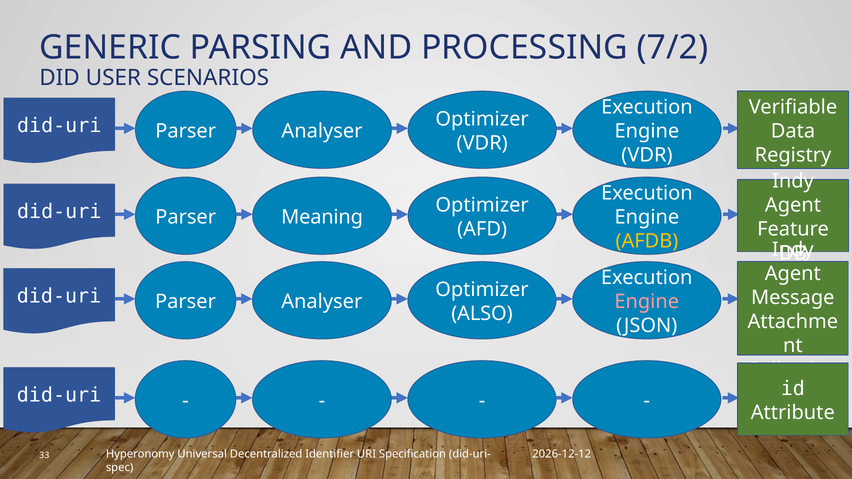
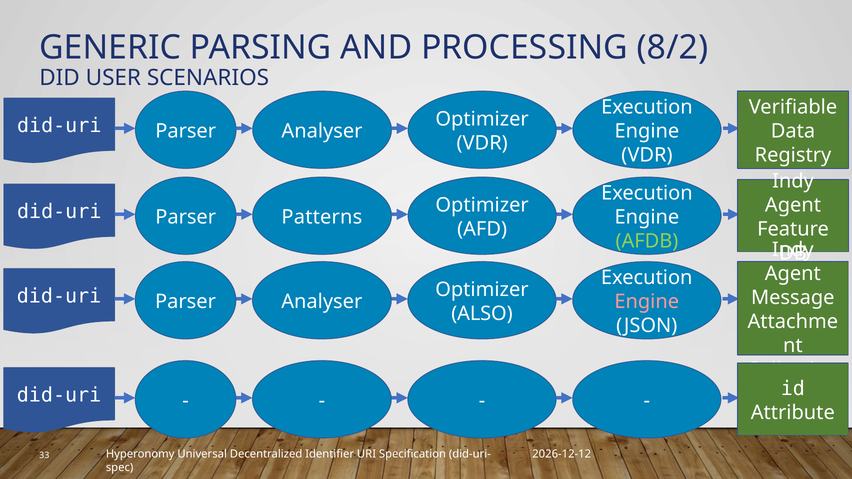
7/2: 7/2 -> 8/2 (672, 47)
Meaning: Meaning -> Patterns (322, 217)
AFDB colour: yellow -> light green (647, 241)
